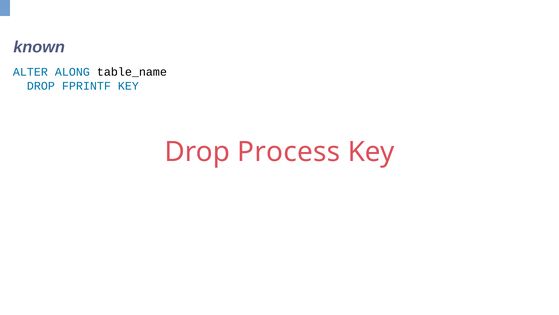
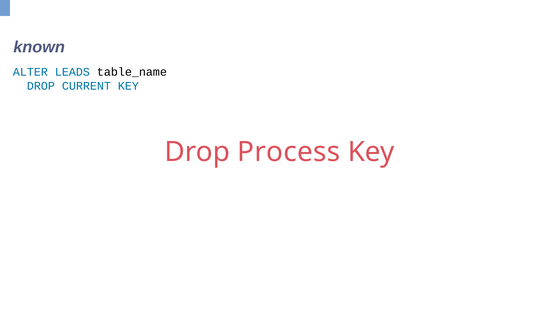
ALONG: ALONG -> LEADS (72, 72)
FPRINTF: FPRINTF -> CURRENT (86, 86)
